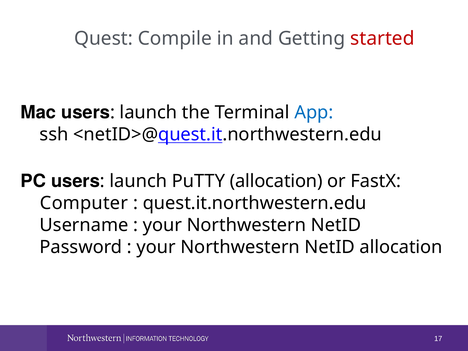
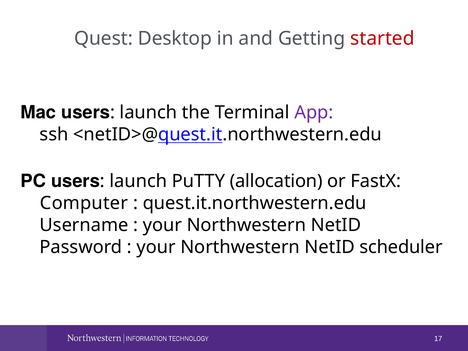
Compile: Compile -> Desktop (175, 39)
App colour: blue -> purple (314, 112)
NetID allocation: allocation -> scheduler (401, 247)
